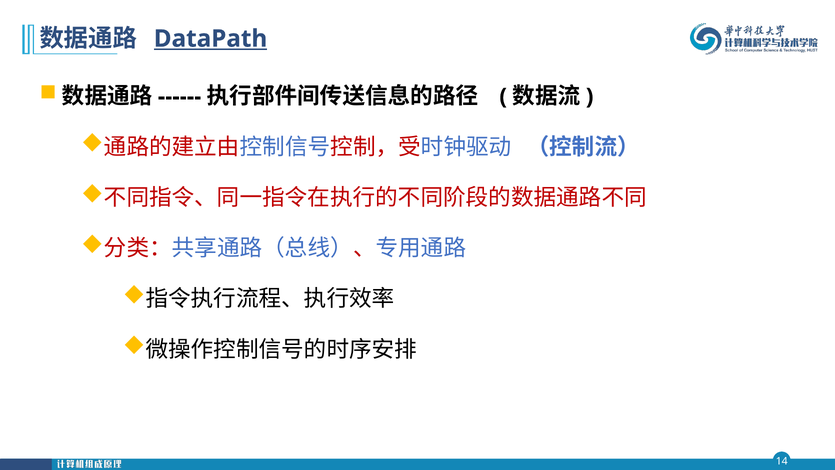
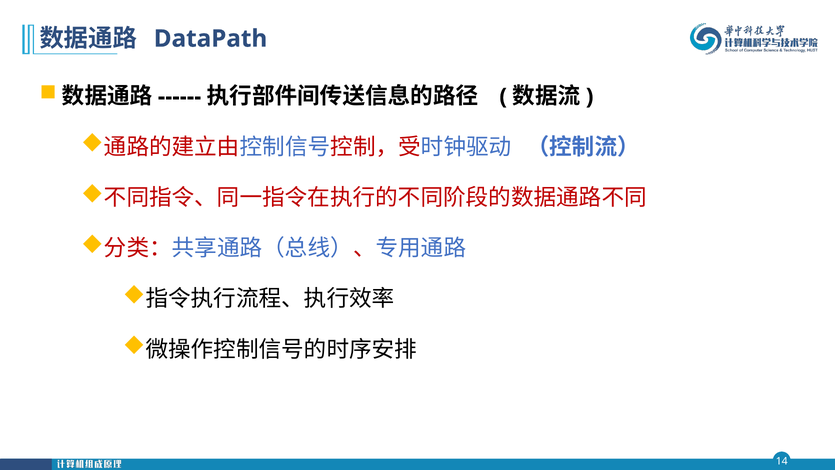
DataPath underline: present -> none (210, 39)
